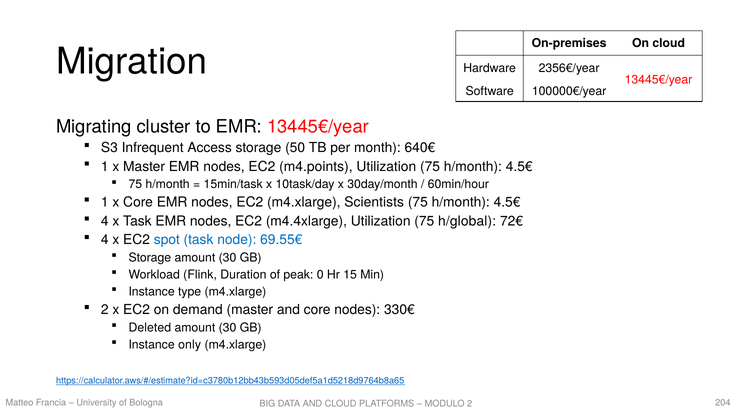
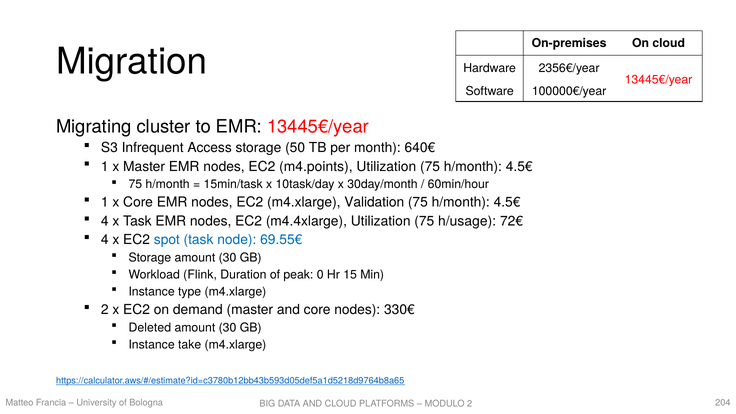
Scientists: Scientists -> Validation (374, 202)
h/global: h/global -> h/usage (467, 221)
only: only -> take (190, 345)
